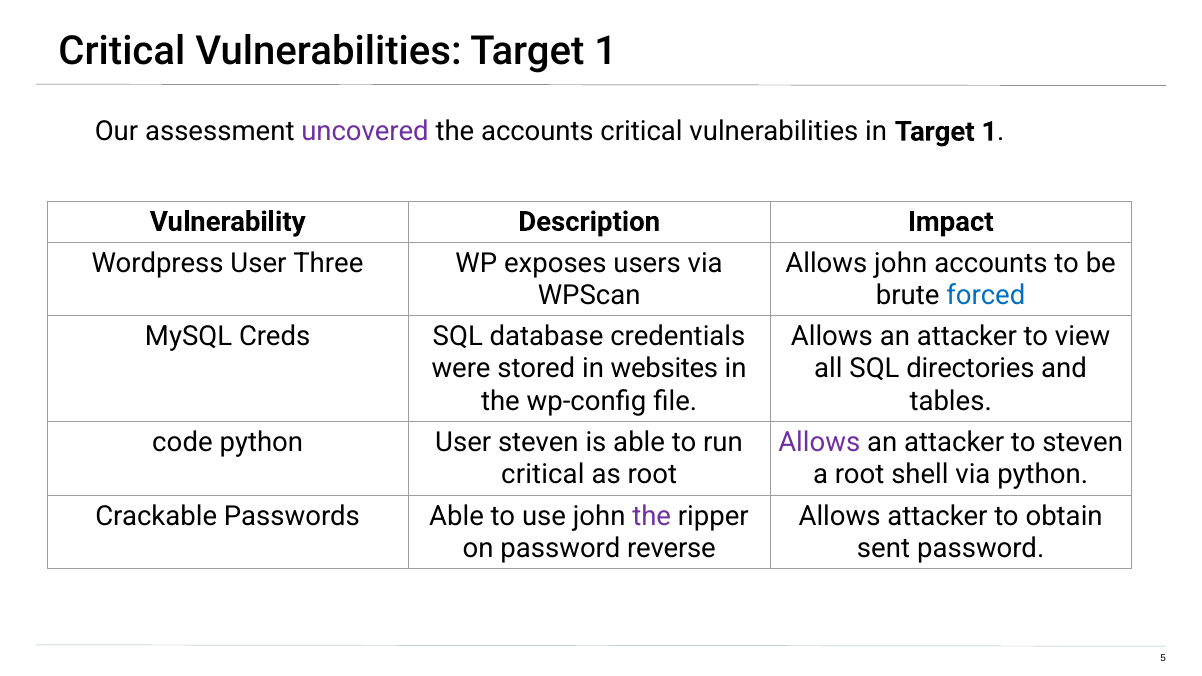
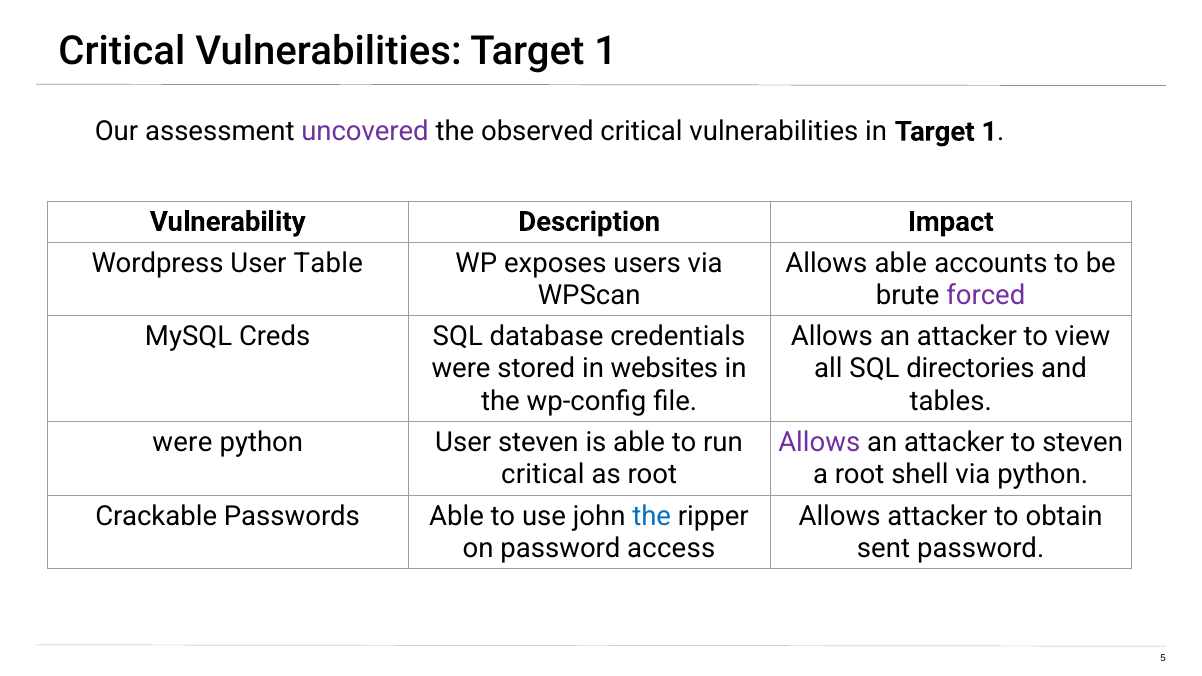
the accounts: accounts -> observed (537, 132)
Three: Three -> Table (328, 263)
Allows john: john -> able (901, 263)
forced colour: blue -> purple (986, 295)
code: code -> were (182, 443)
the colour: purple -> blue (652, 516)
reverse: reverse -> access (671, 549)
